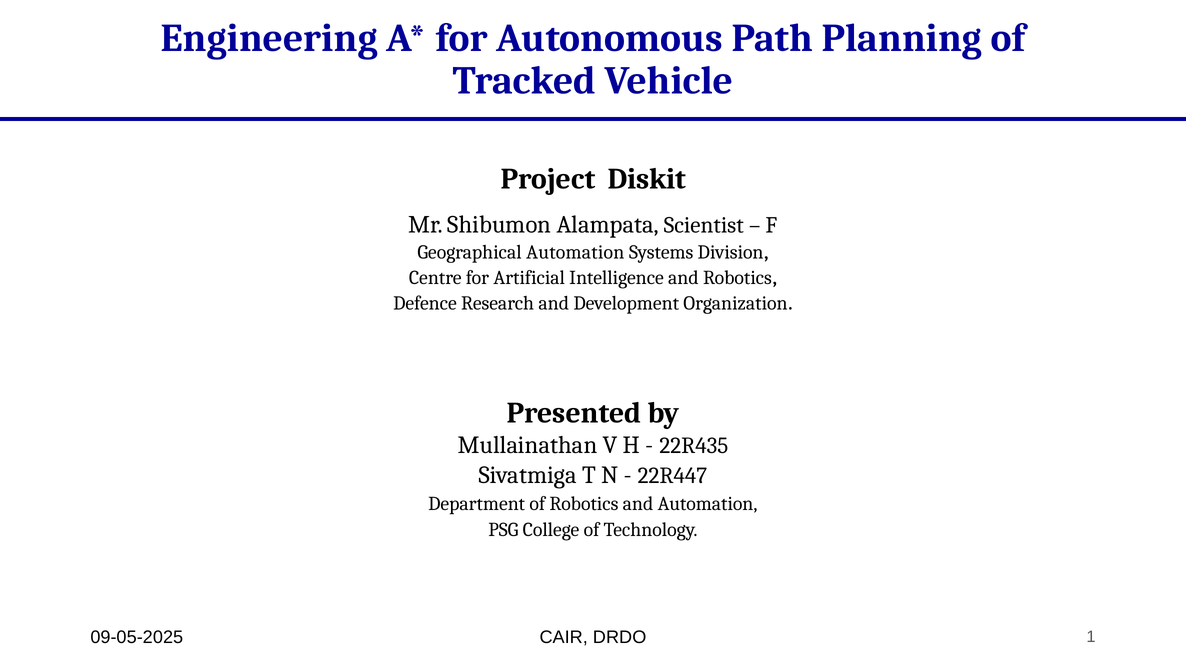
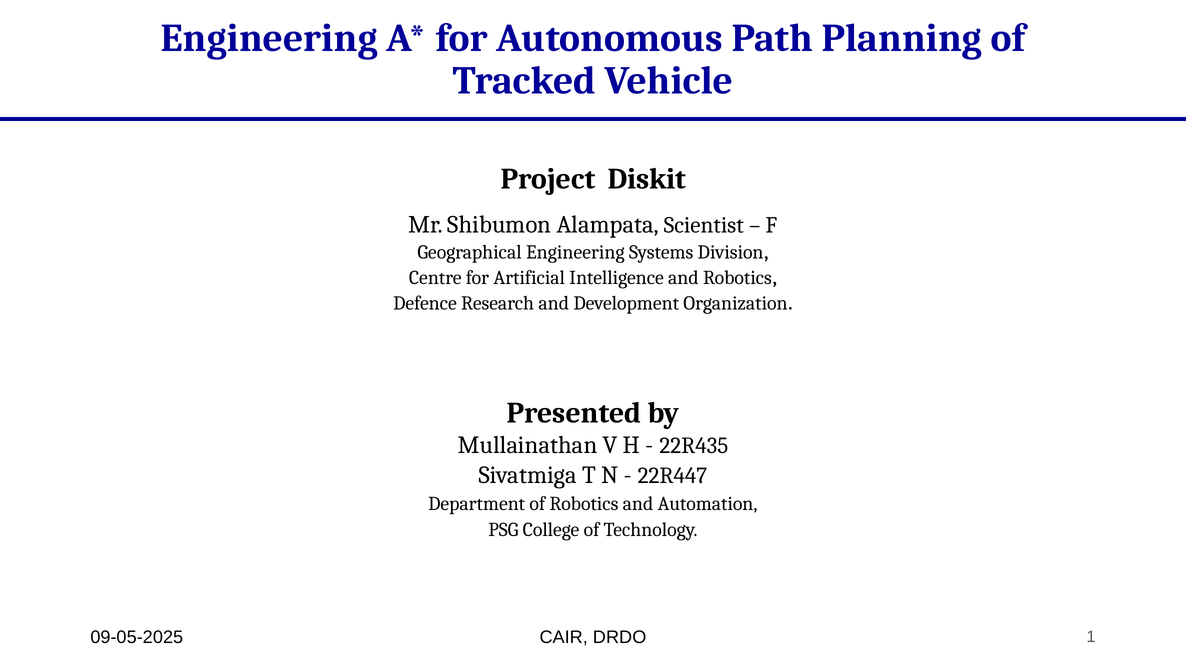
Geographical Automation: Automation -> Engineering (575, 252)
